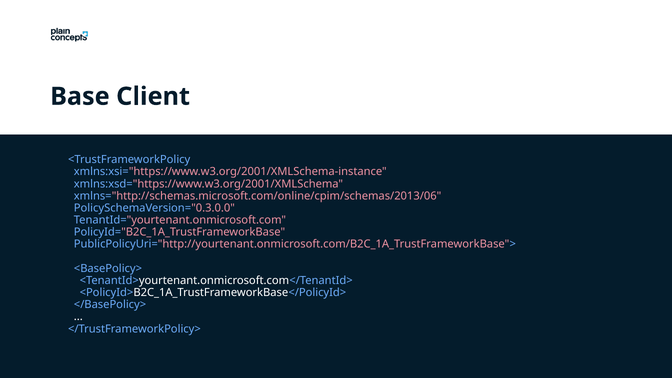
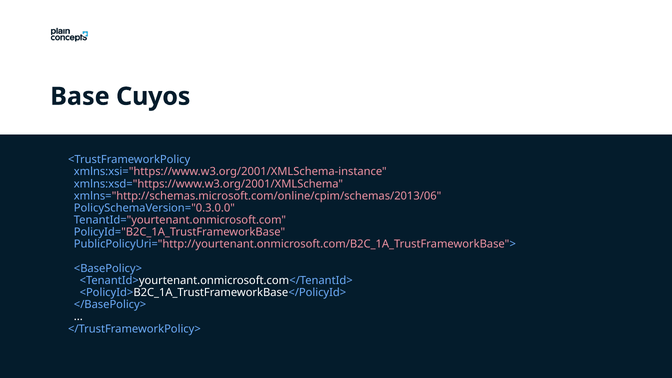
Client: Client -> Cuyos (153, 96)
